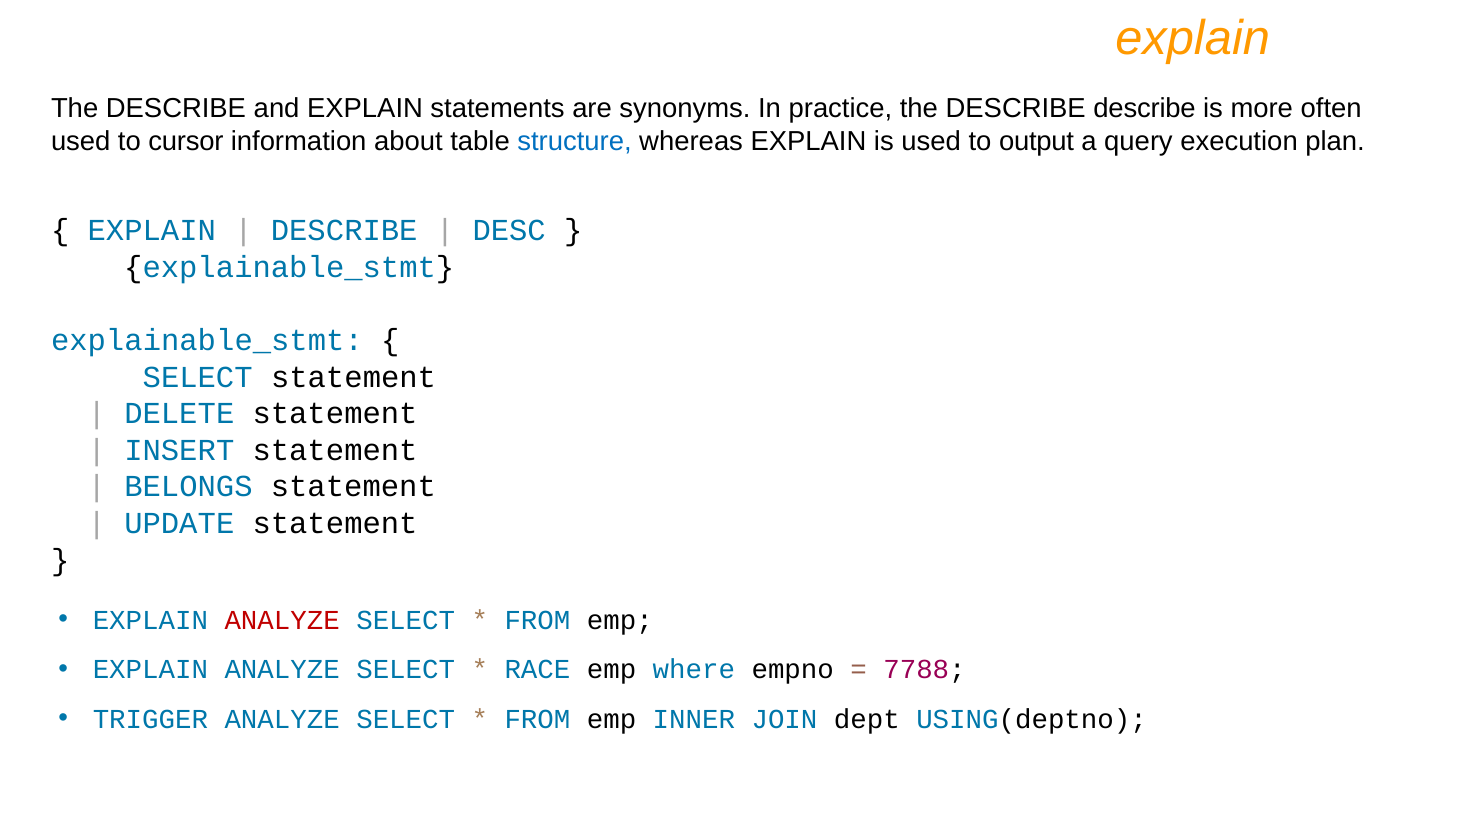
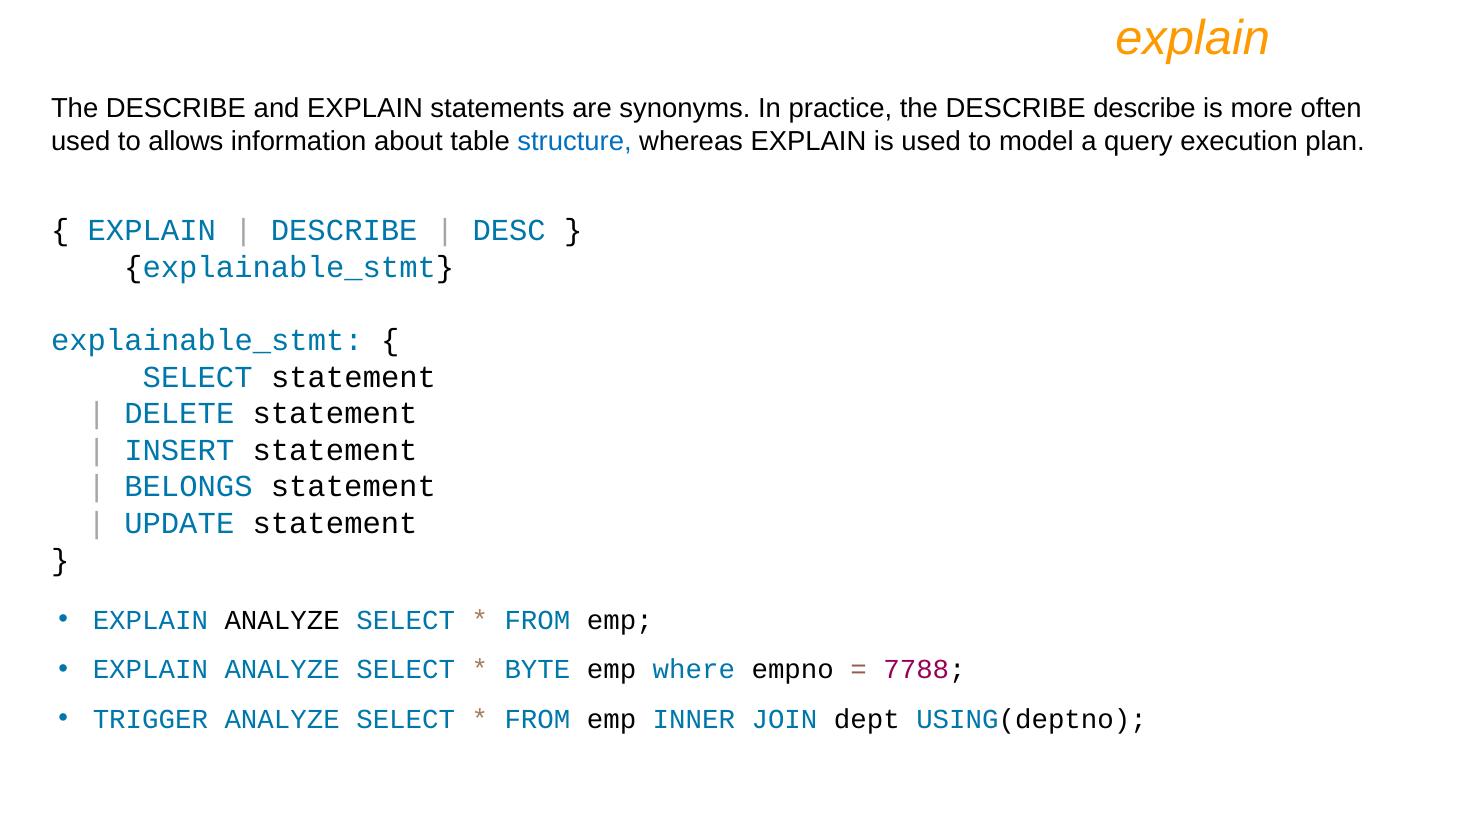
cursor: cursor -> allows (186, 141)
output: output -> model (1036, 141)
ANALYZE colour: red -> black (282, 621)
RACE: RACE -> BYTE (537, 670)
